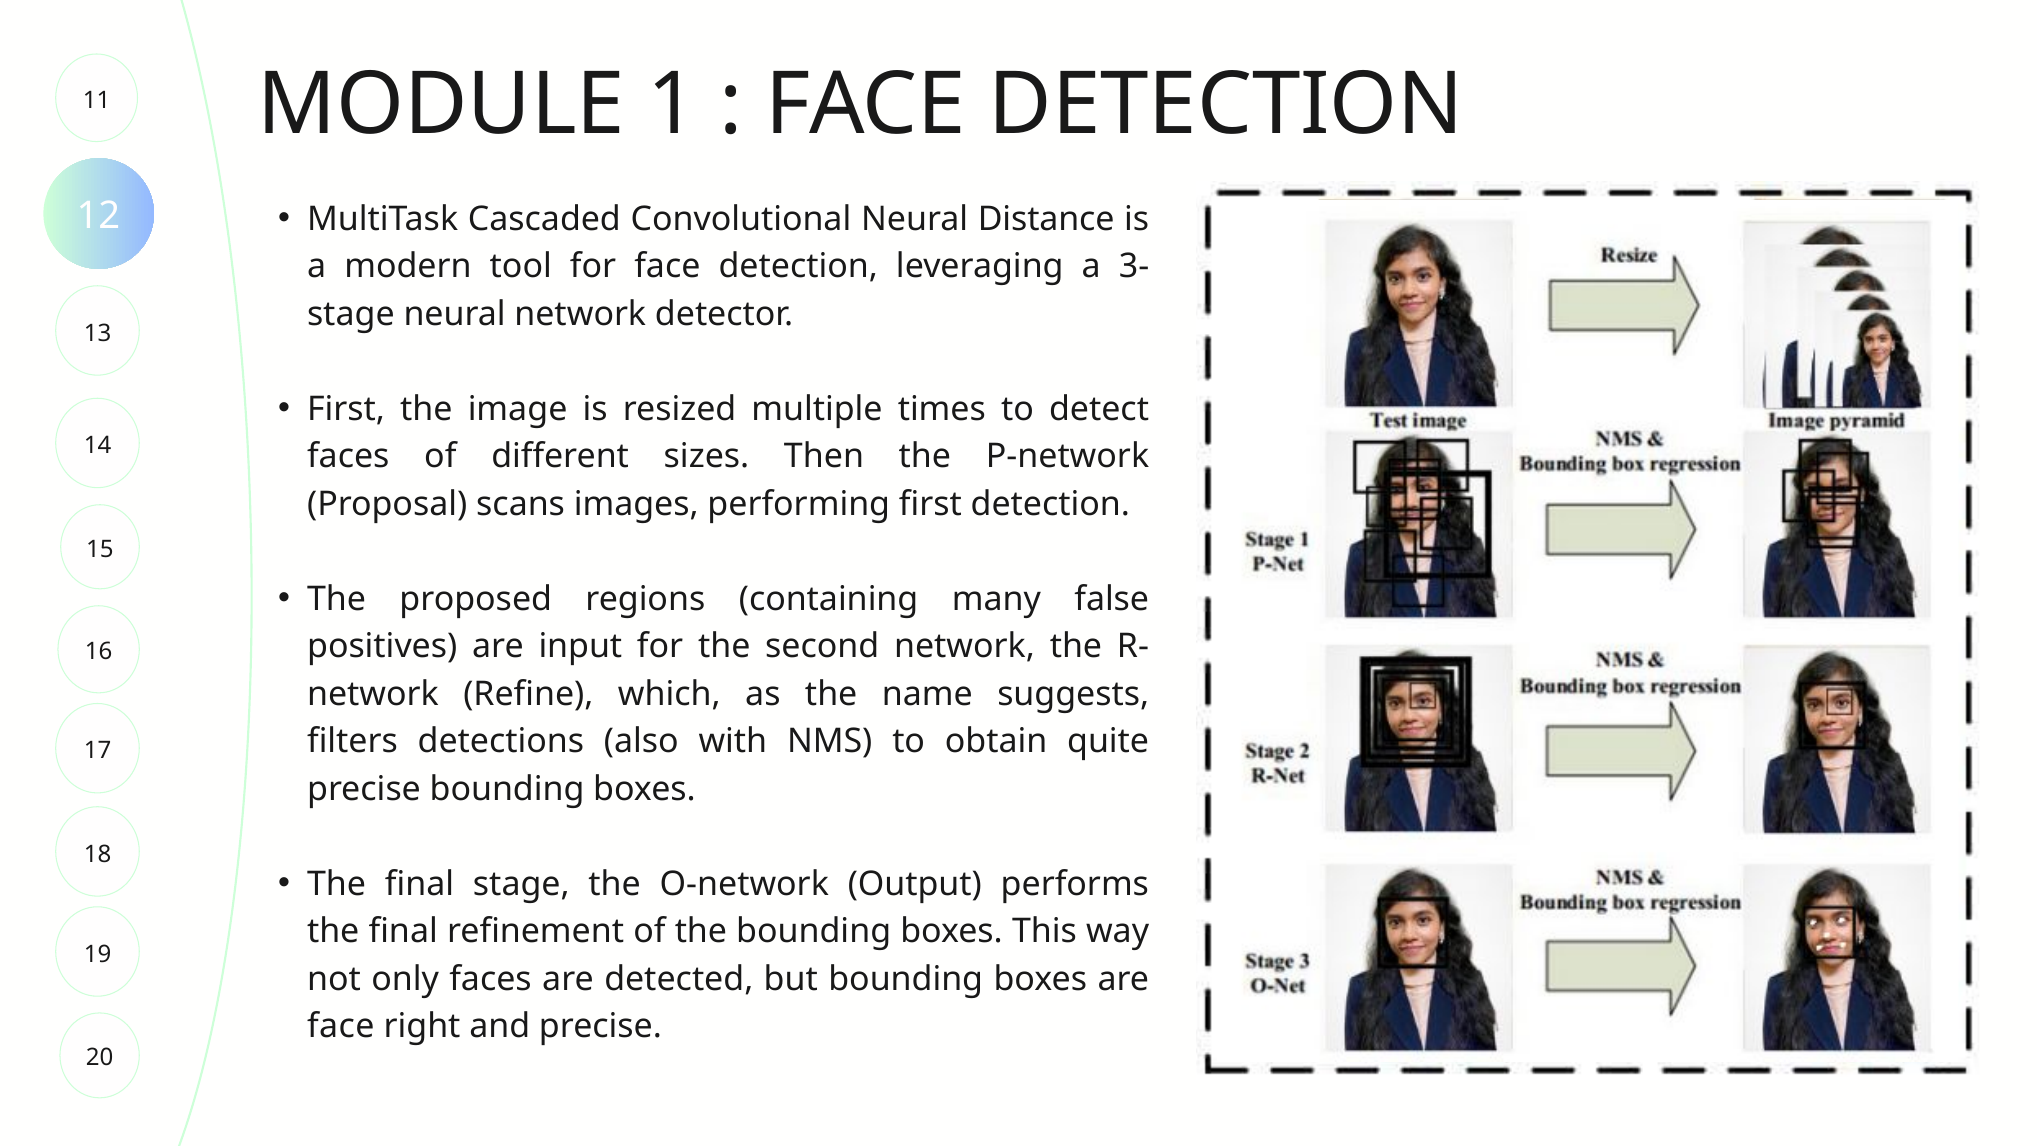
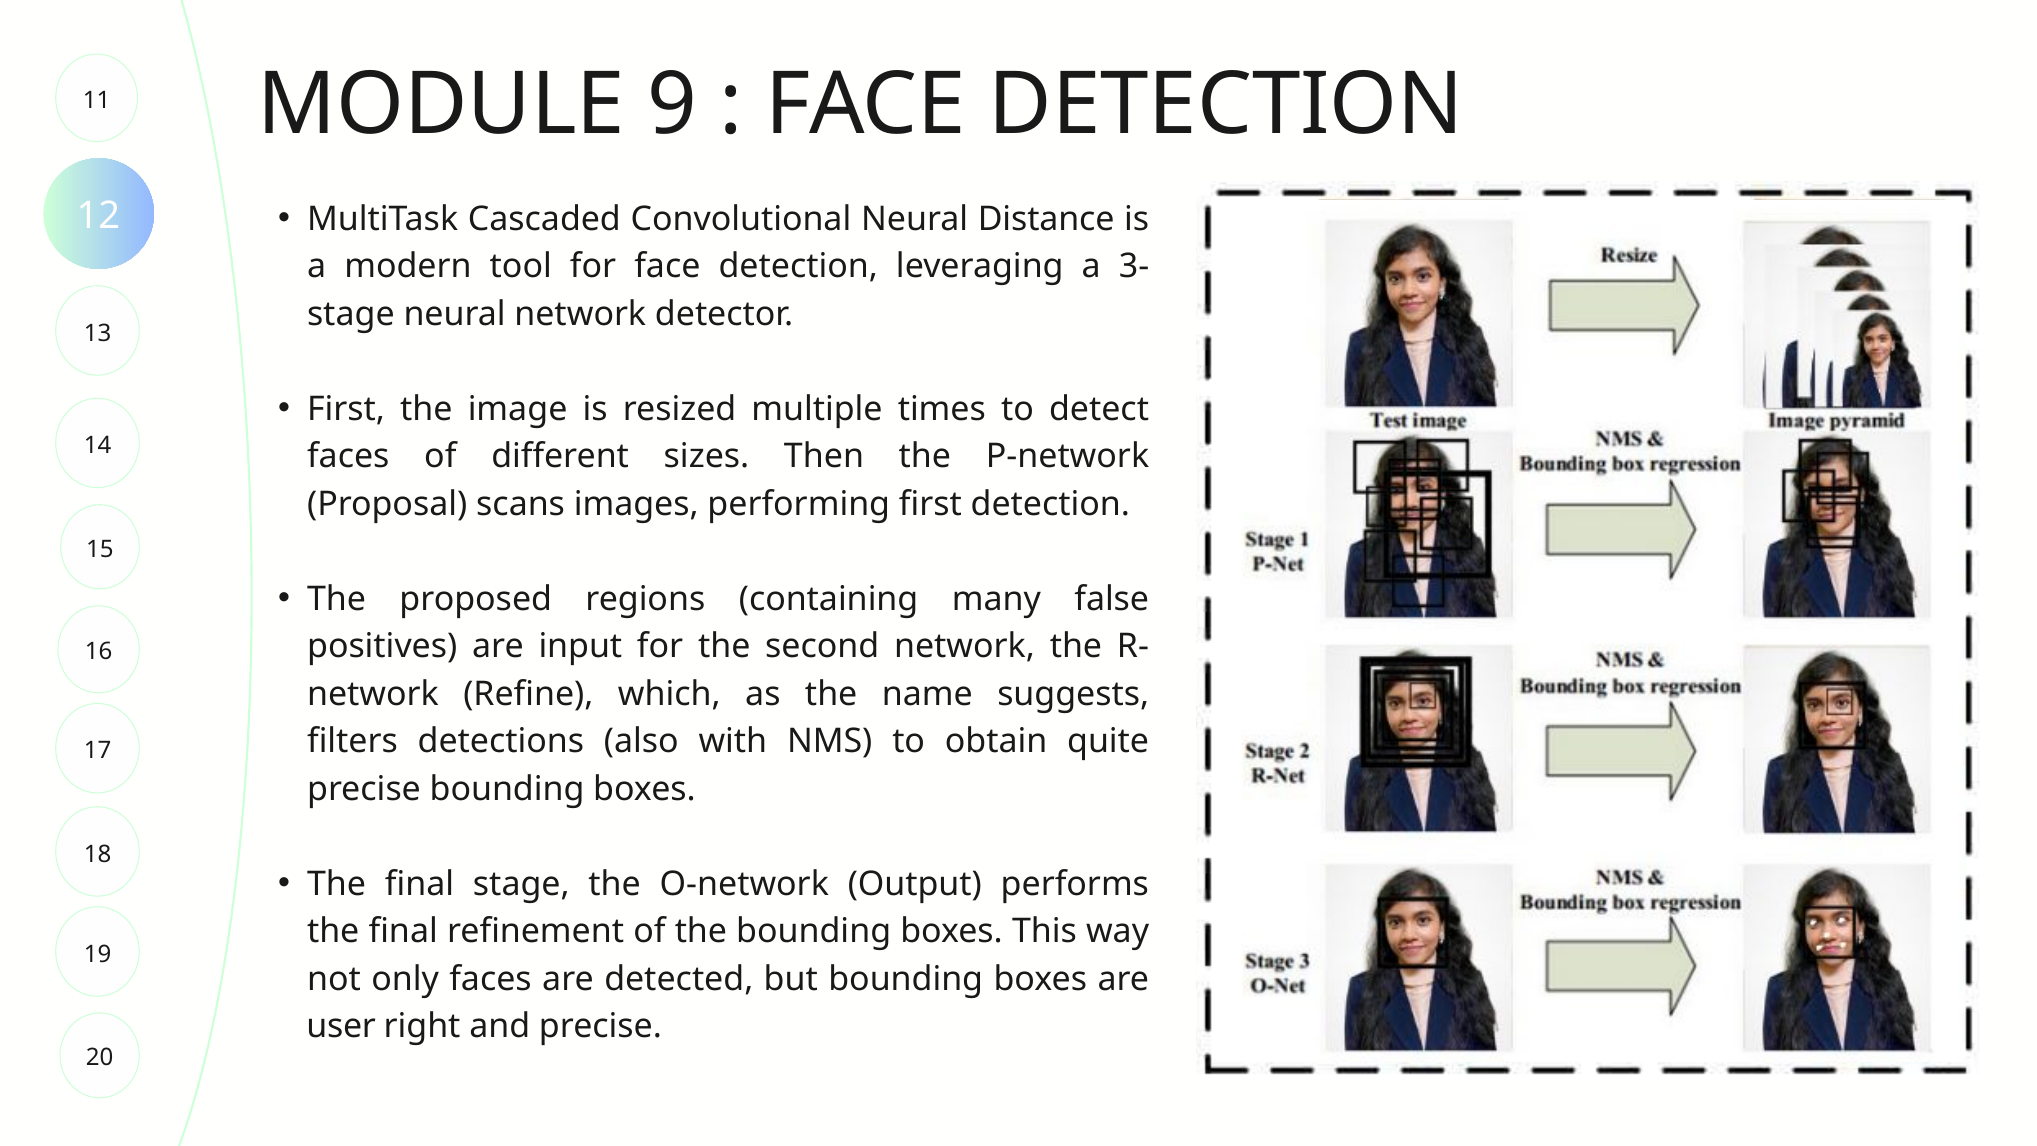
1: 1 -> 9 (672, 105)
face: face -> user (341, 1027)
